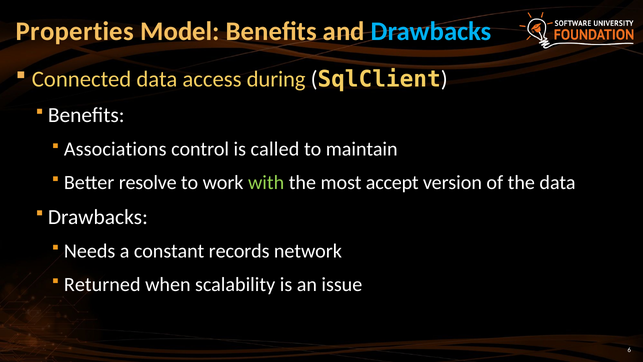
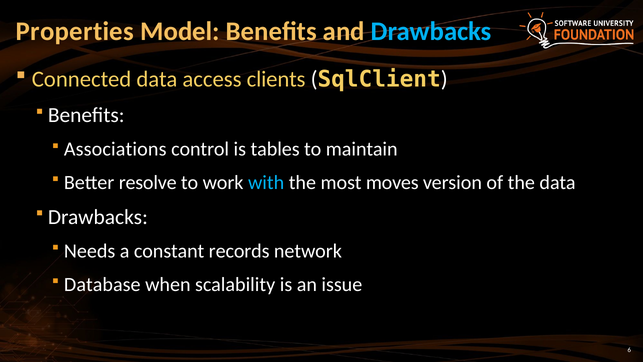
during: during -> clients (276, 79)
called: called -> tables (275, 149)
with colour: light green -> light blue (266, 182)
accept: accept -> moves (392, 182)
Returned: Returned -> Database (102, 284)
